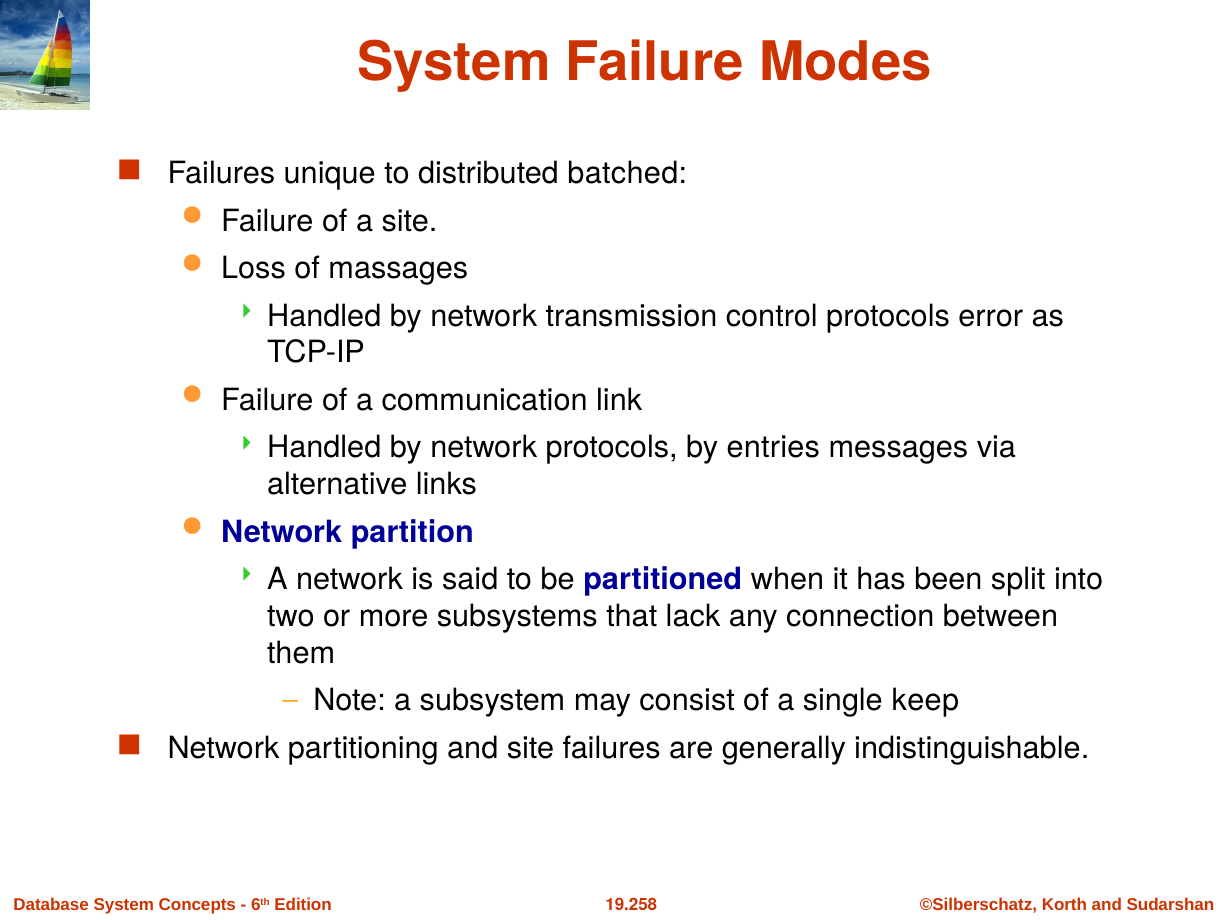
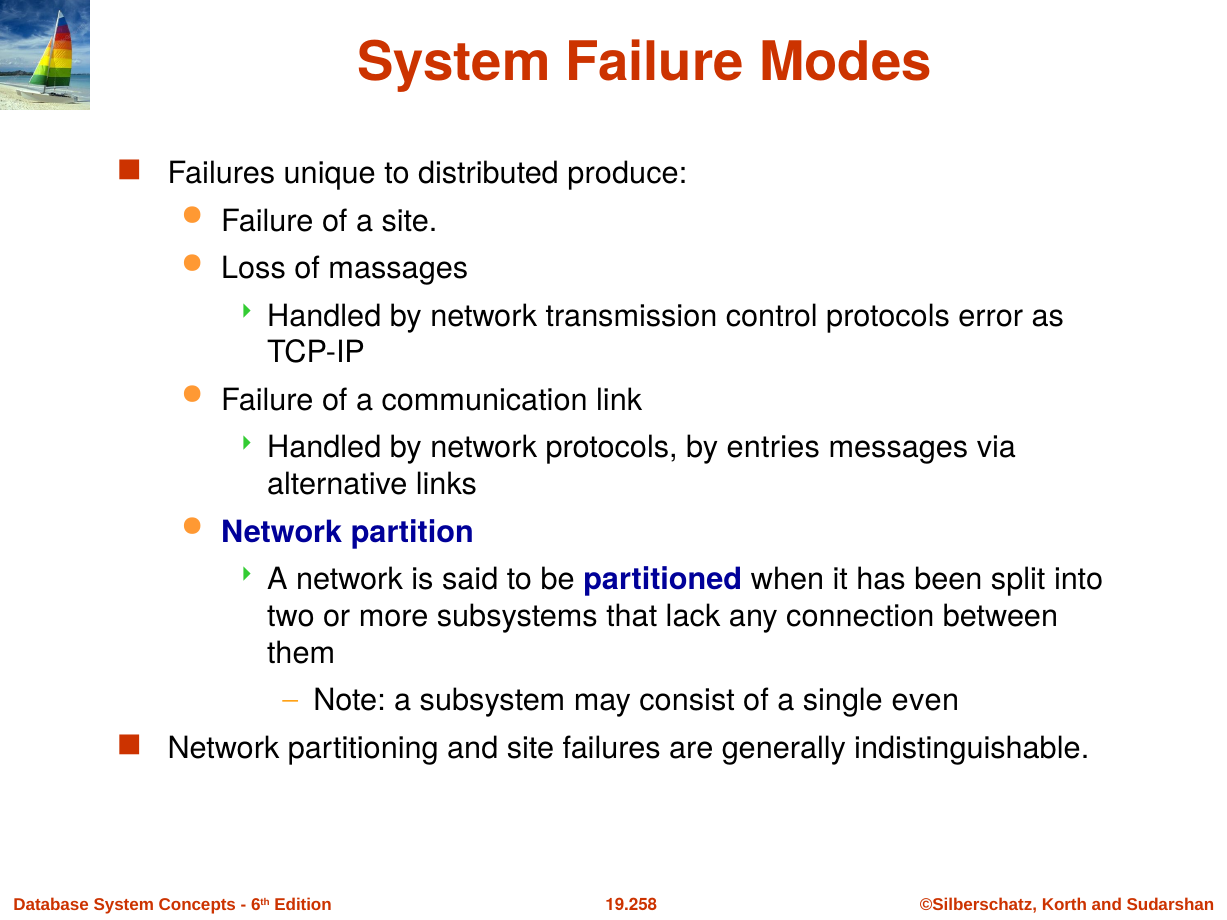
batched: batched -> produce (627, 173)
keep: keep -> even (925, 701)
